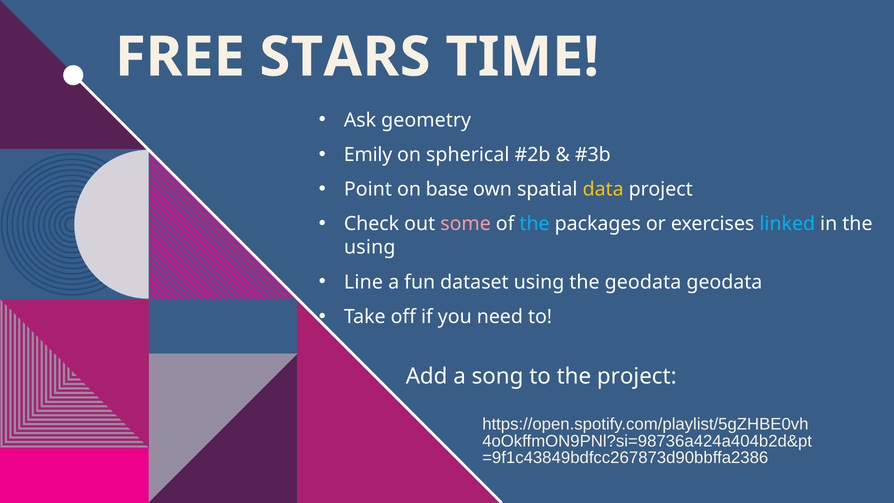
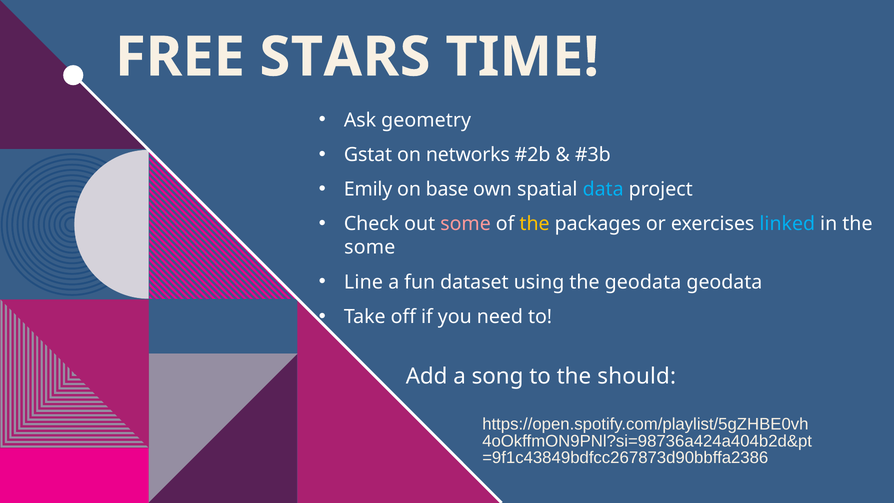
Emily: Emily -> Gstat (368, 155)
spherical: spherical -> networks (468, 155)
Point: Point -> Emily (368, 189)
data colour: yellow -> light blue (603, 189)
the colour: light blue -> yellow (535, 224)
using: using -> some (370, 247)
the project: project -> should (637, 376)
